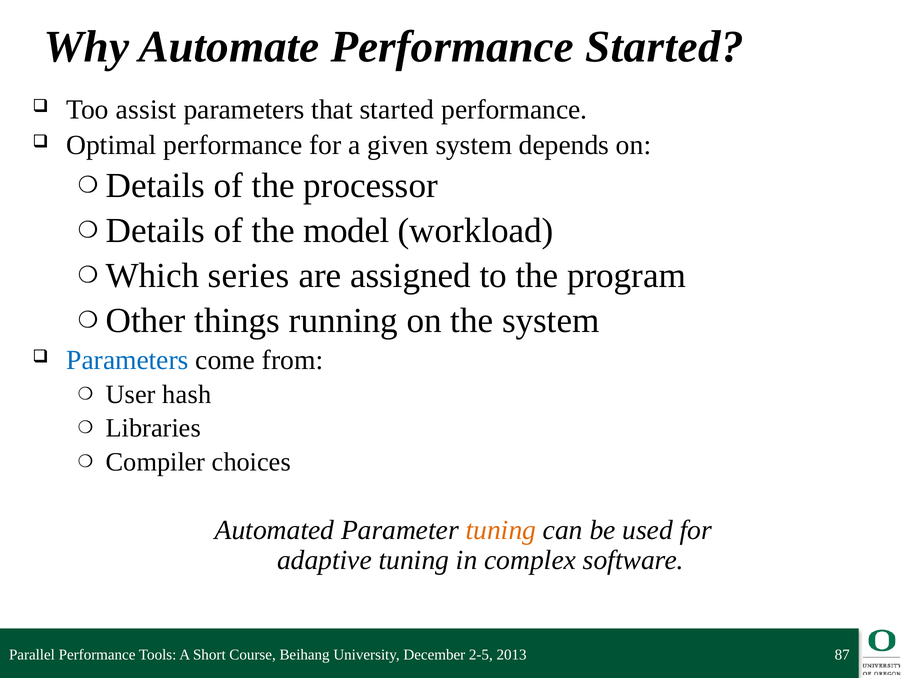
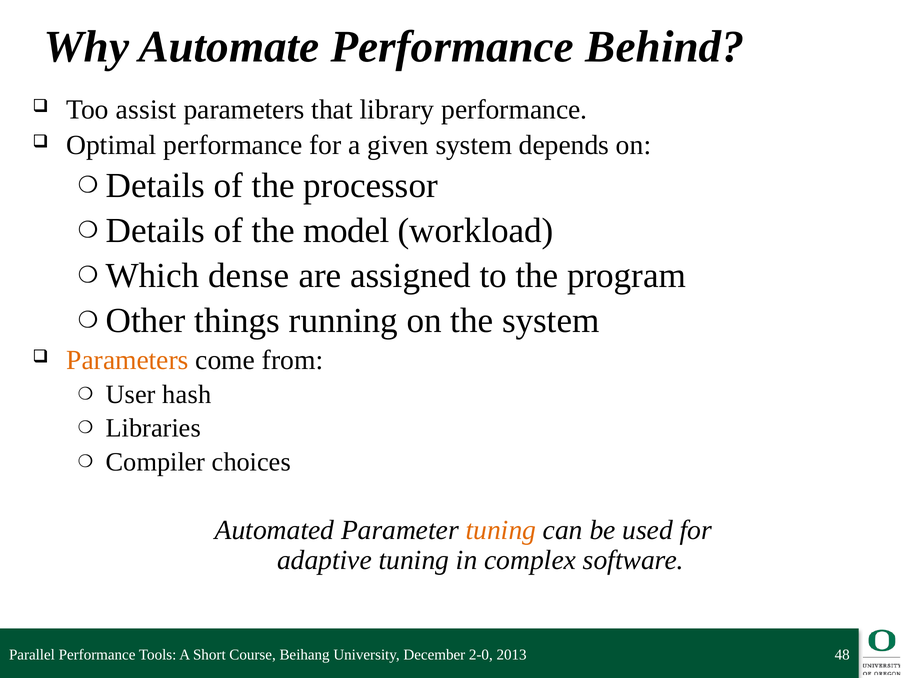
Performance Started: Started -> Behind (665, 47)
that started: started -> library (397, 110)
series: series -> dense (249, 276)
Parameters colour: blue -> orange (127, 360)
2-5: 2-5 -> 2-0 (481, 655)
87: 87 -> 48 (842, 655)
